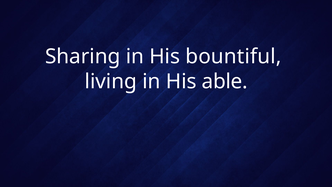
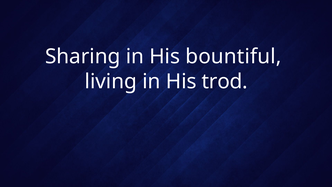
able: able -> trod (225, 81)
